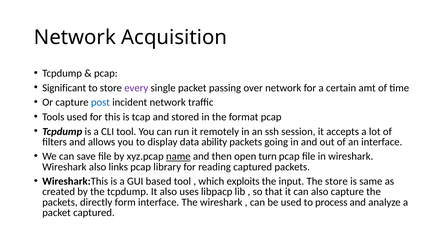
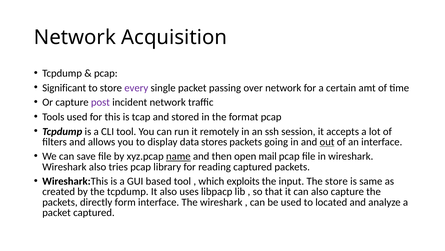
post colour: blue -> purple (100, 102)
ability: ability -> stores (214, 142)
out underline: none -> present (327, 142)
turn: turn -> mail (268, 156)
links: links -> tries (118, 166)
process: process -> located (331, 202)
